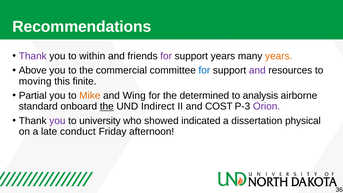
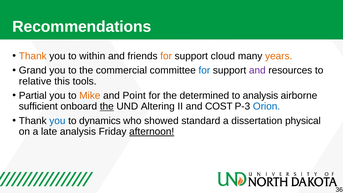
Thank colour: purple -> orange (33, 56)
for colour: purple -> orange (166, 56)
support years: years -> cloud (223, 56)
Above: Above -> Grand (33, 70)
moving: moving -> relative (35, 81)
finite: finite -> tools (85, 81)
Wing: Wing -> Point (134, 96)
standard: standard -> sufficient (38, 106)
Indirect: Indirect -> Altering (158, 106)
Orion colour: purple -> blue (267, 106)
you colour: purple -> blue (57, 121)
university: university -> dynamics (100, 121)
indicated: indicated -> standard (201, 121)
late conduct: conduct -> analysis (78, 132)
afternoon underline: none -> present (152, 132)
